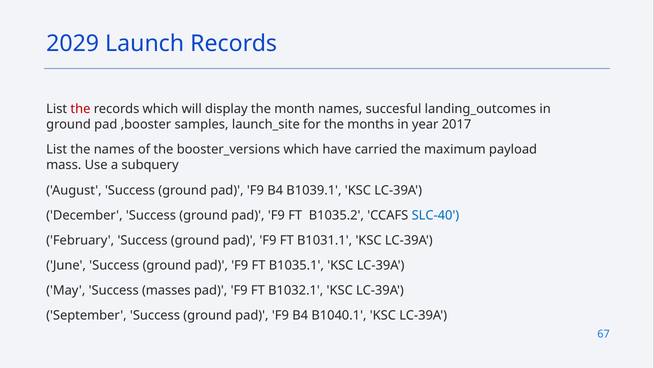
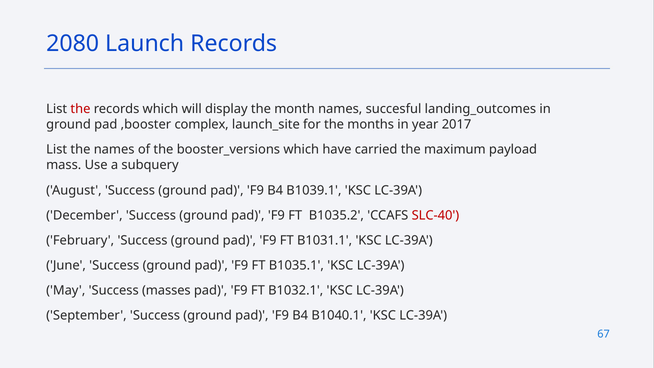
2029: 2029 -> 2080 (73, 44)
samples: samples -> complex (202, 125)
SLC-40 colour: blue -> red (435, 215)
